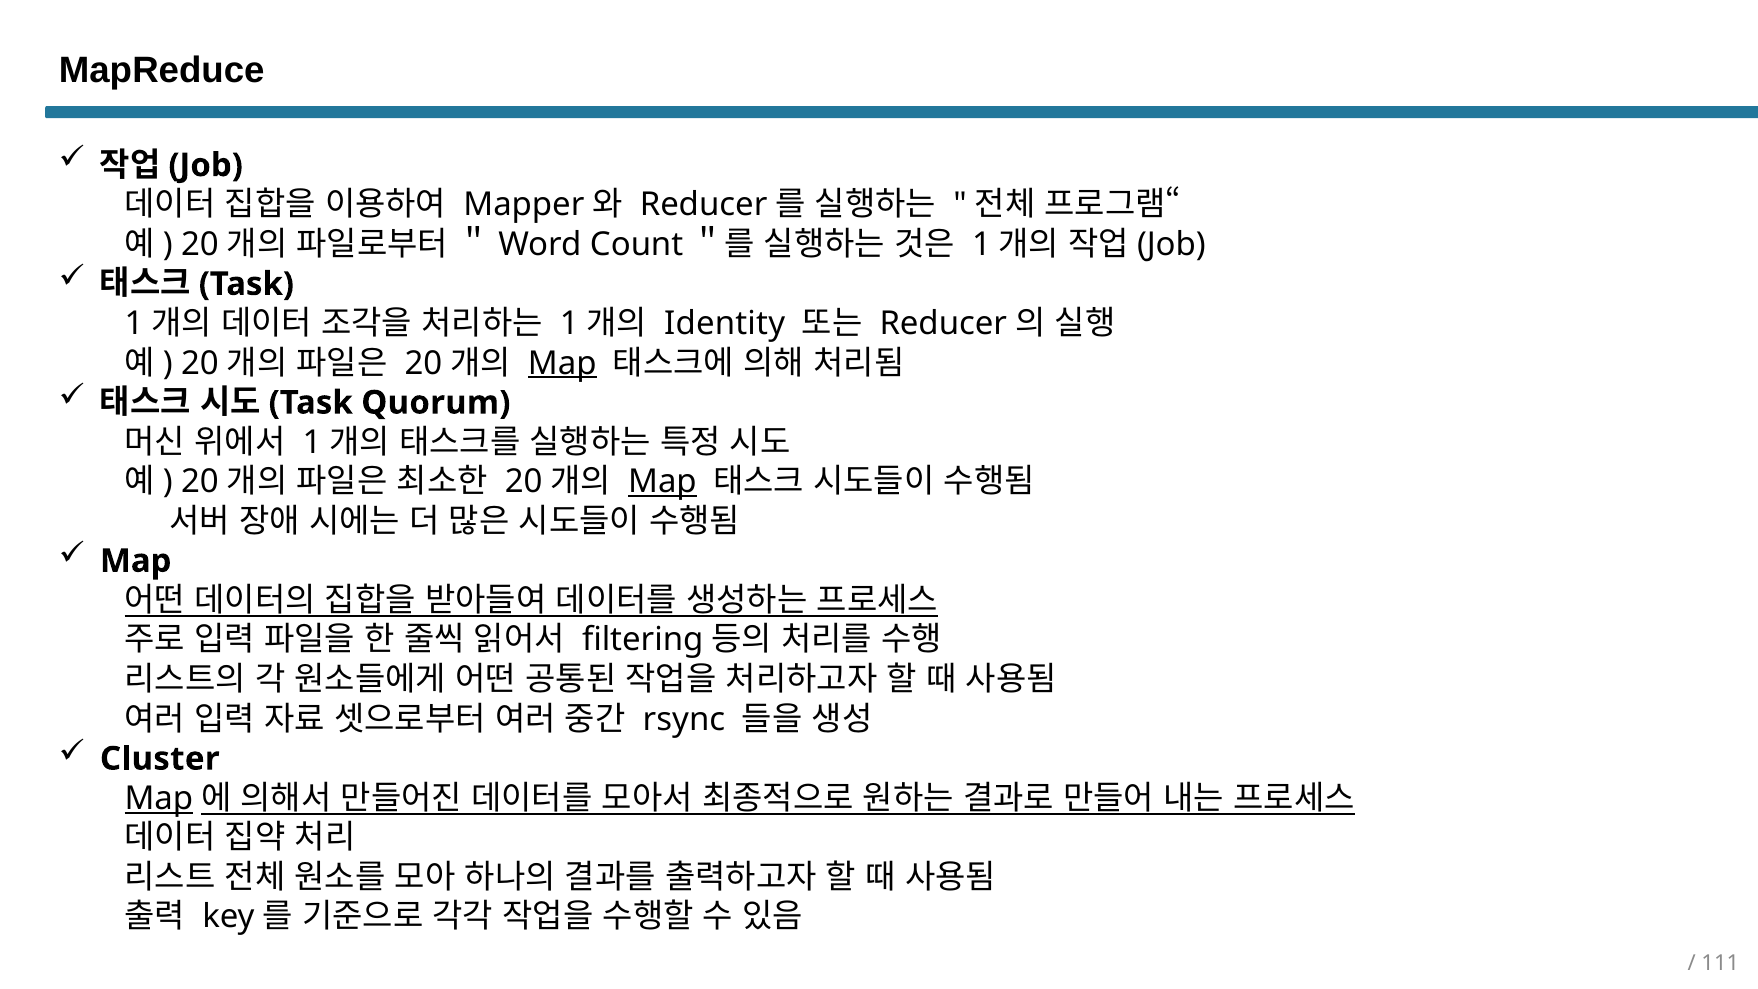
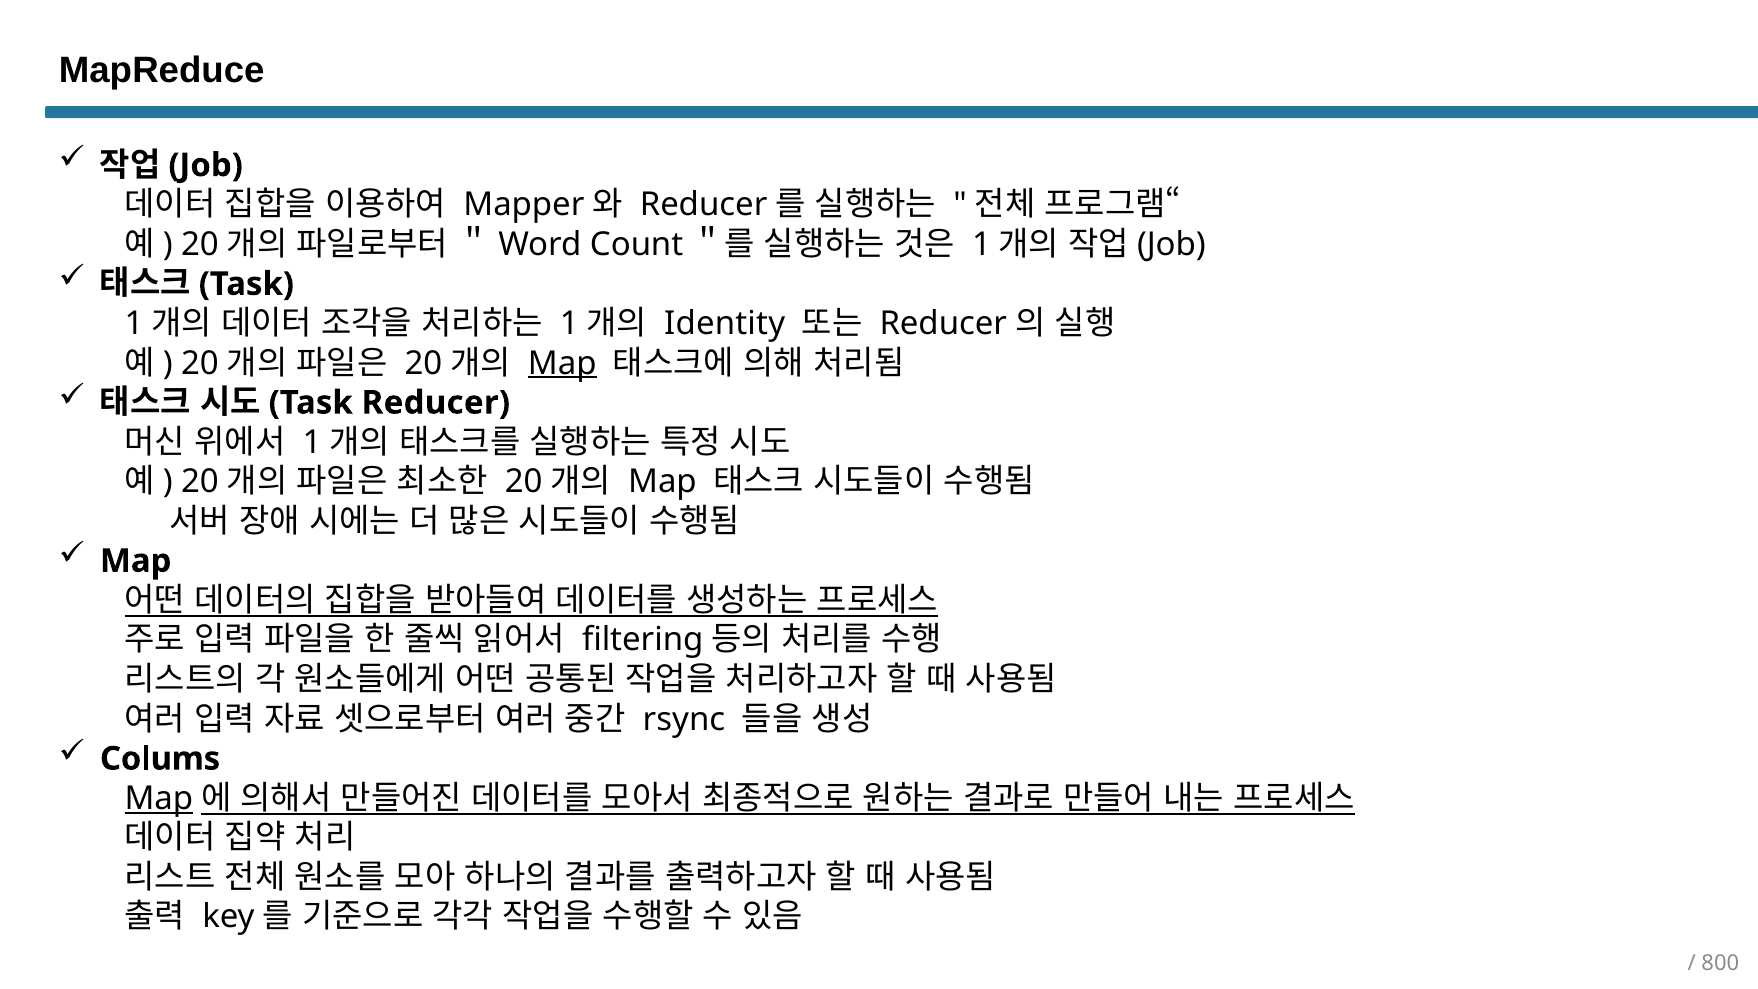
Quorum: Quorum -> Reducer (436, 403)
Map underline: present -> none (662, 482)
Cluster: Cluster -> Colums (160, 759)
111: 111 -> 800 (1720, 963)
